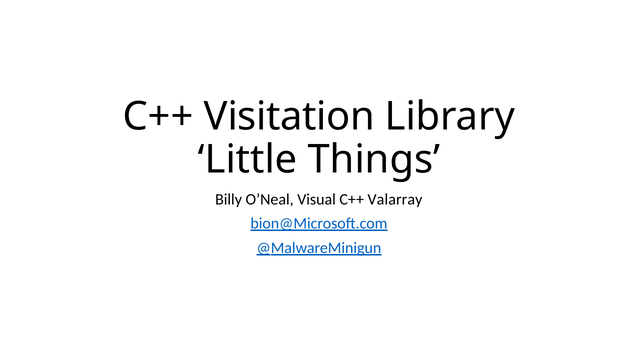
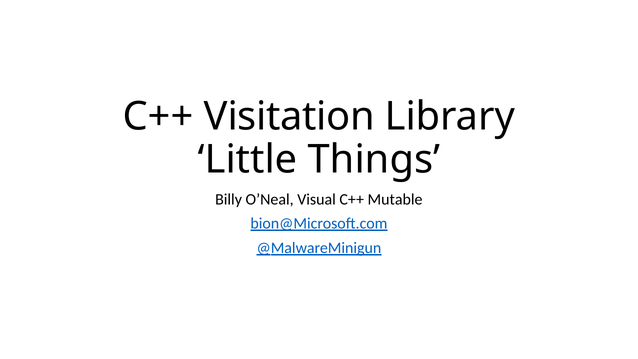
Valarray: Valarray -> Mutable (395, 199)
